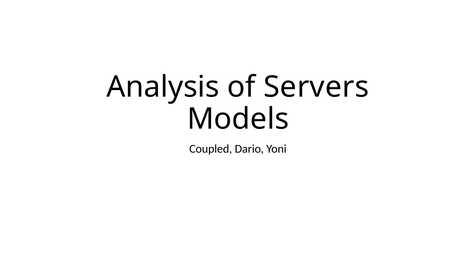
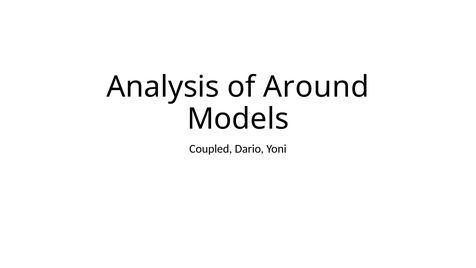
Servers: Servers -> Around (316, 87)
